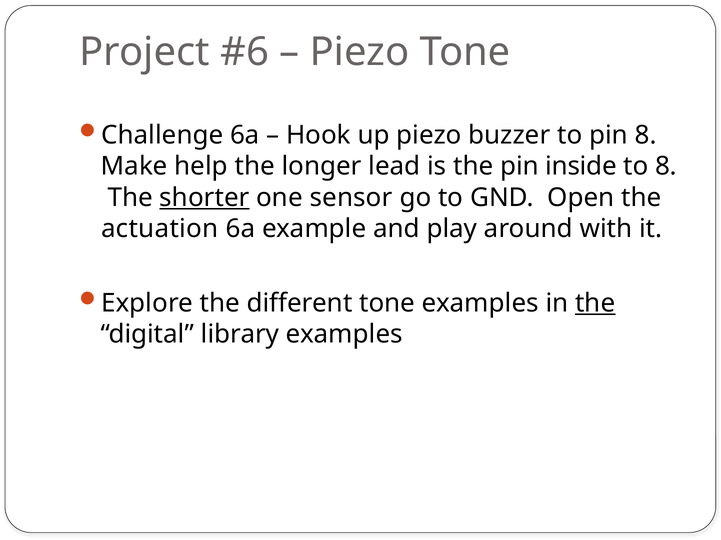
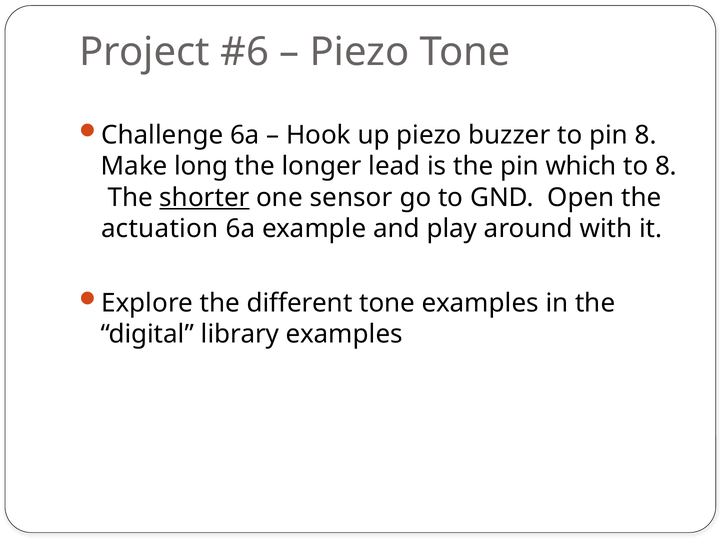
help: help -> long (201, 167)
inside: inside -> which (581, 167)
the underline: present -> none (595, 303)
